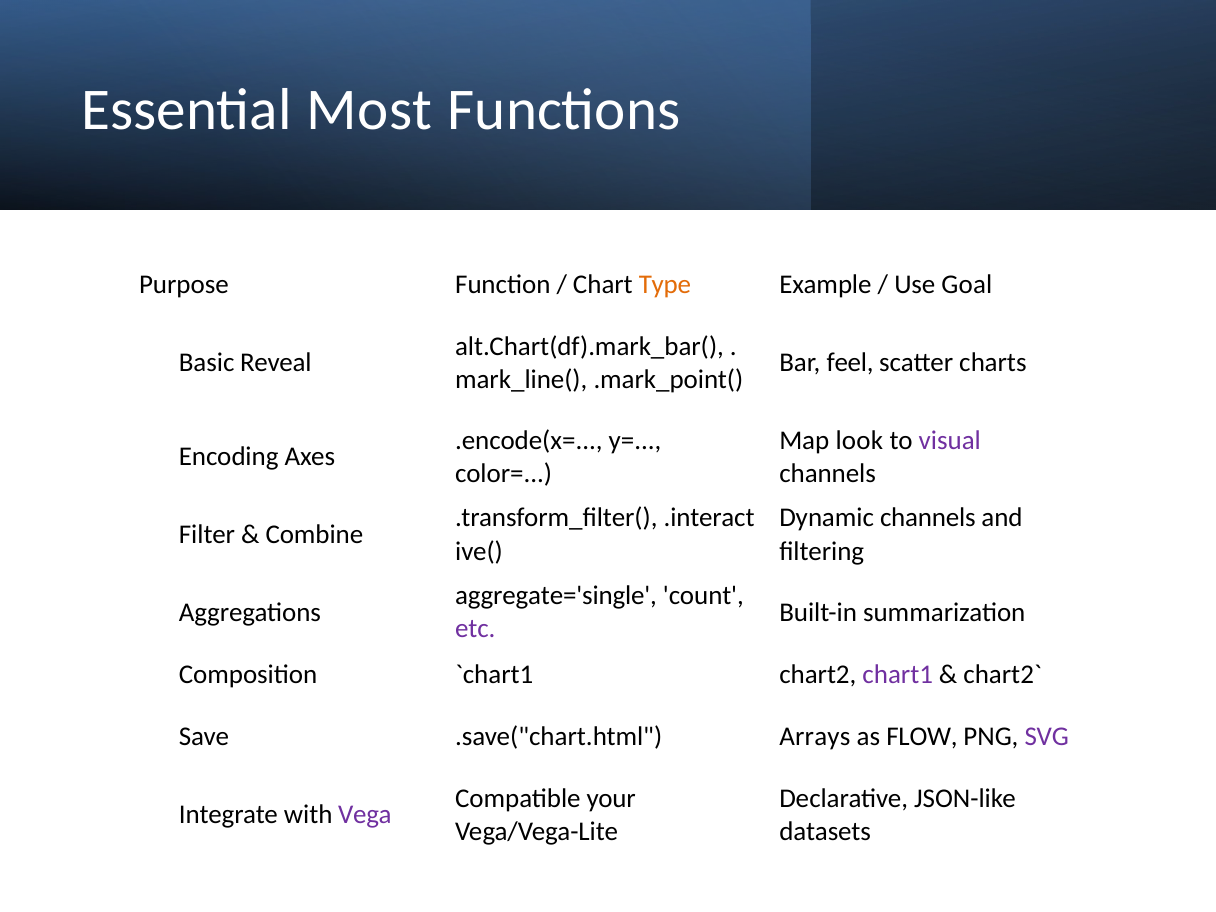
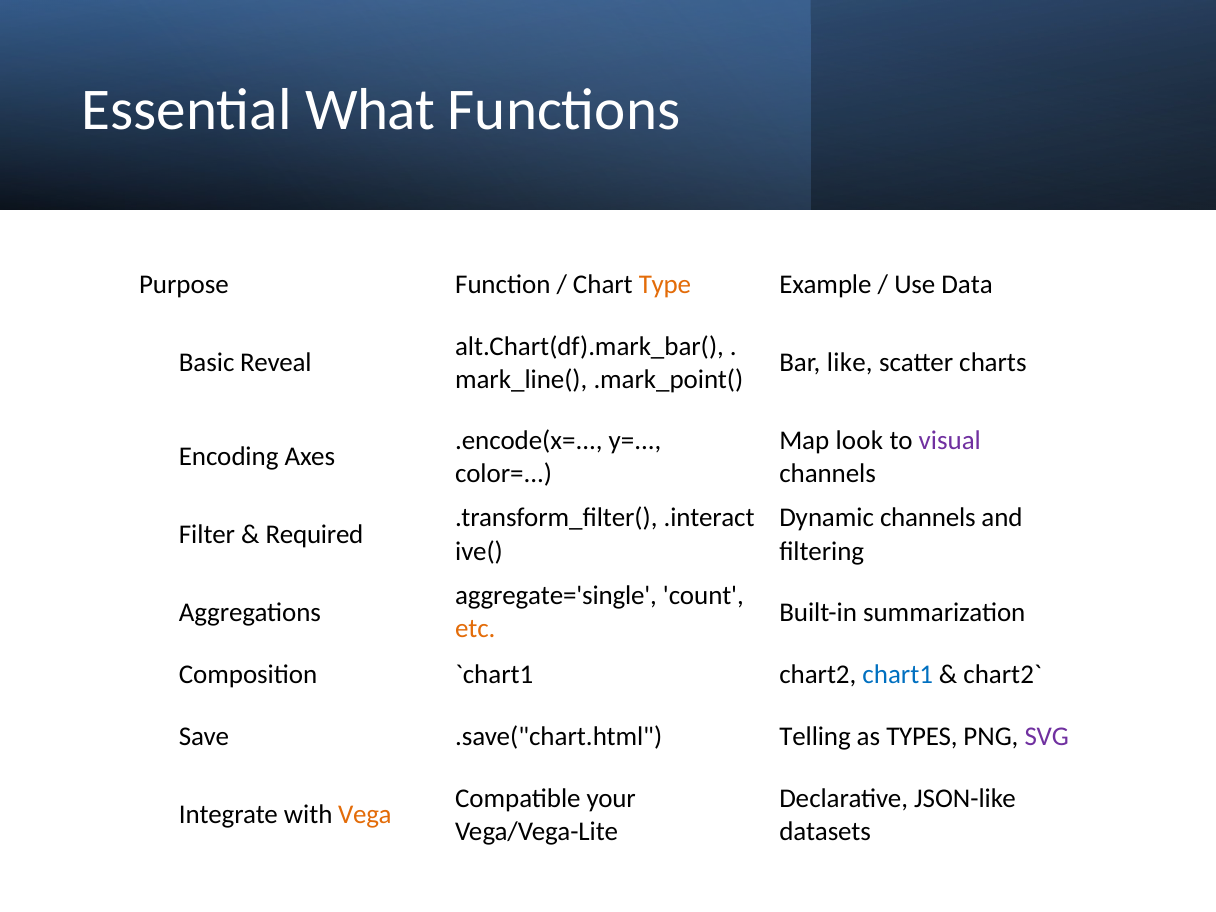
Most: Most -> What (370, 110)
Goal: Goal -> Data (967, 285)
feel: feel -> like (850, 363)
Combine: Combine -> Required (314, 535)
etc colour: purple -> orange (475, 629)
chart1 colour: purple -> blue (898, 675)
Arrays: Arrays -> Telling (815, 737)
FLOW: FLOW -> TYPES (922, 737)
Vega colour: purple -> orange (365, 815)
